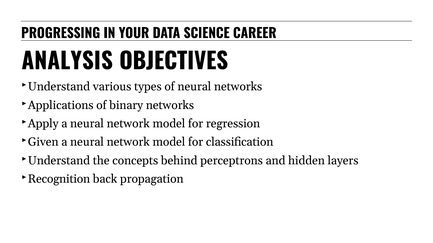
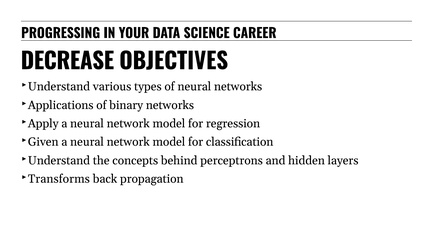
ANALYSIS: ANALYSIS -> DECREASE (67, 62)
Recognition: Recognition -> Transforms (59, 179)
